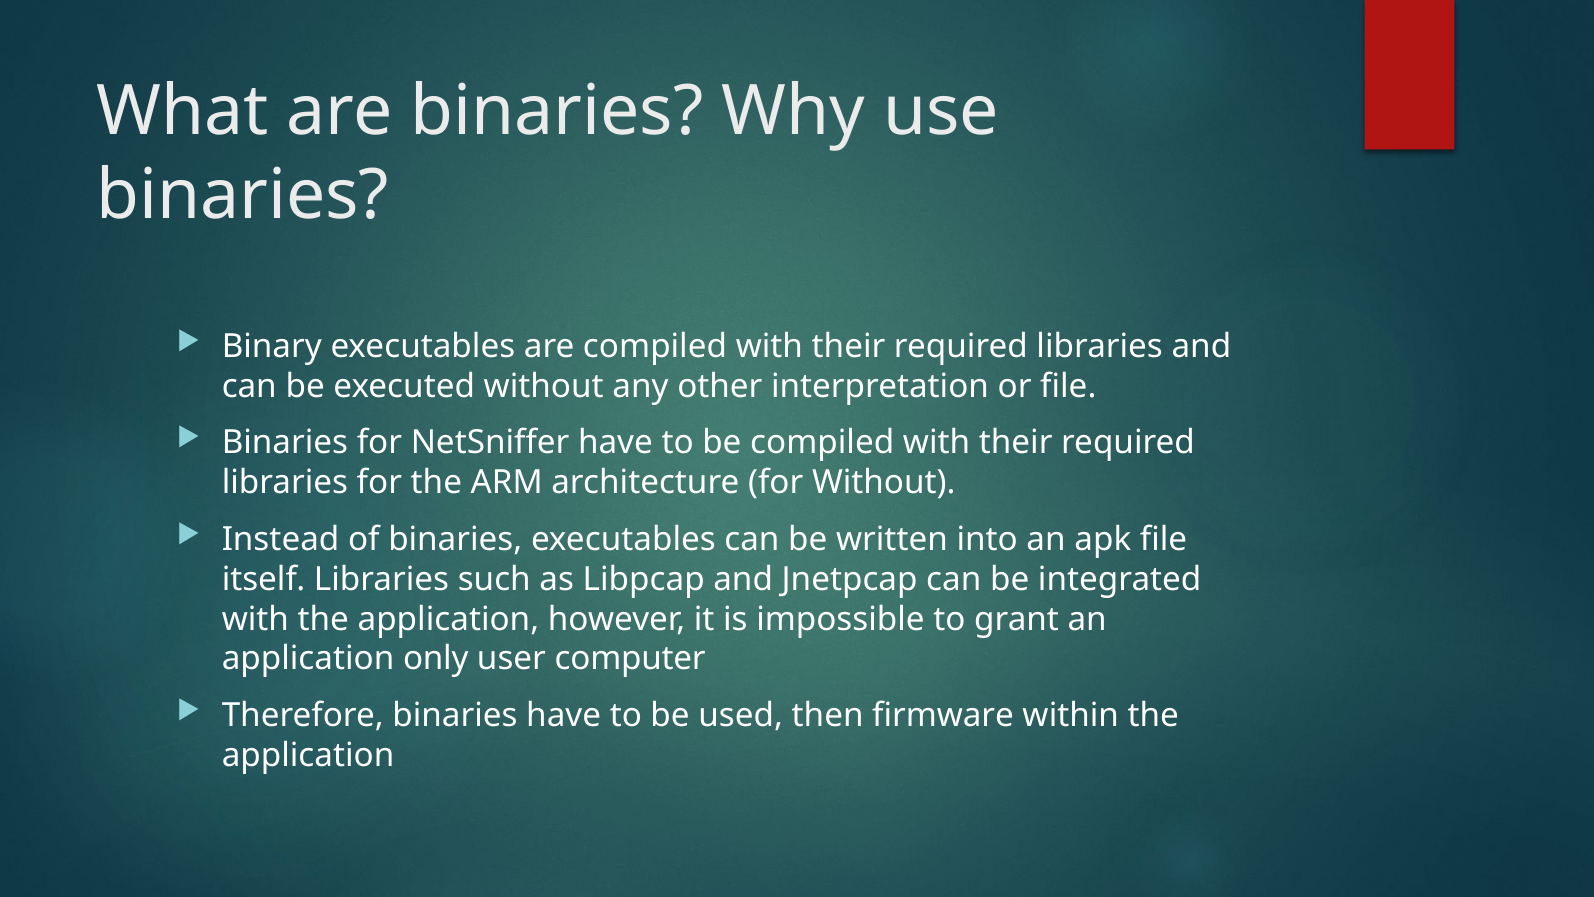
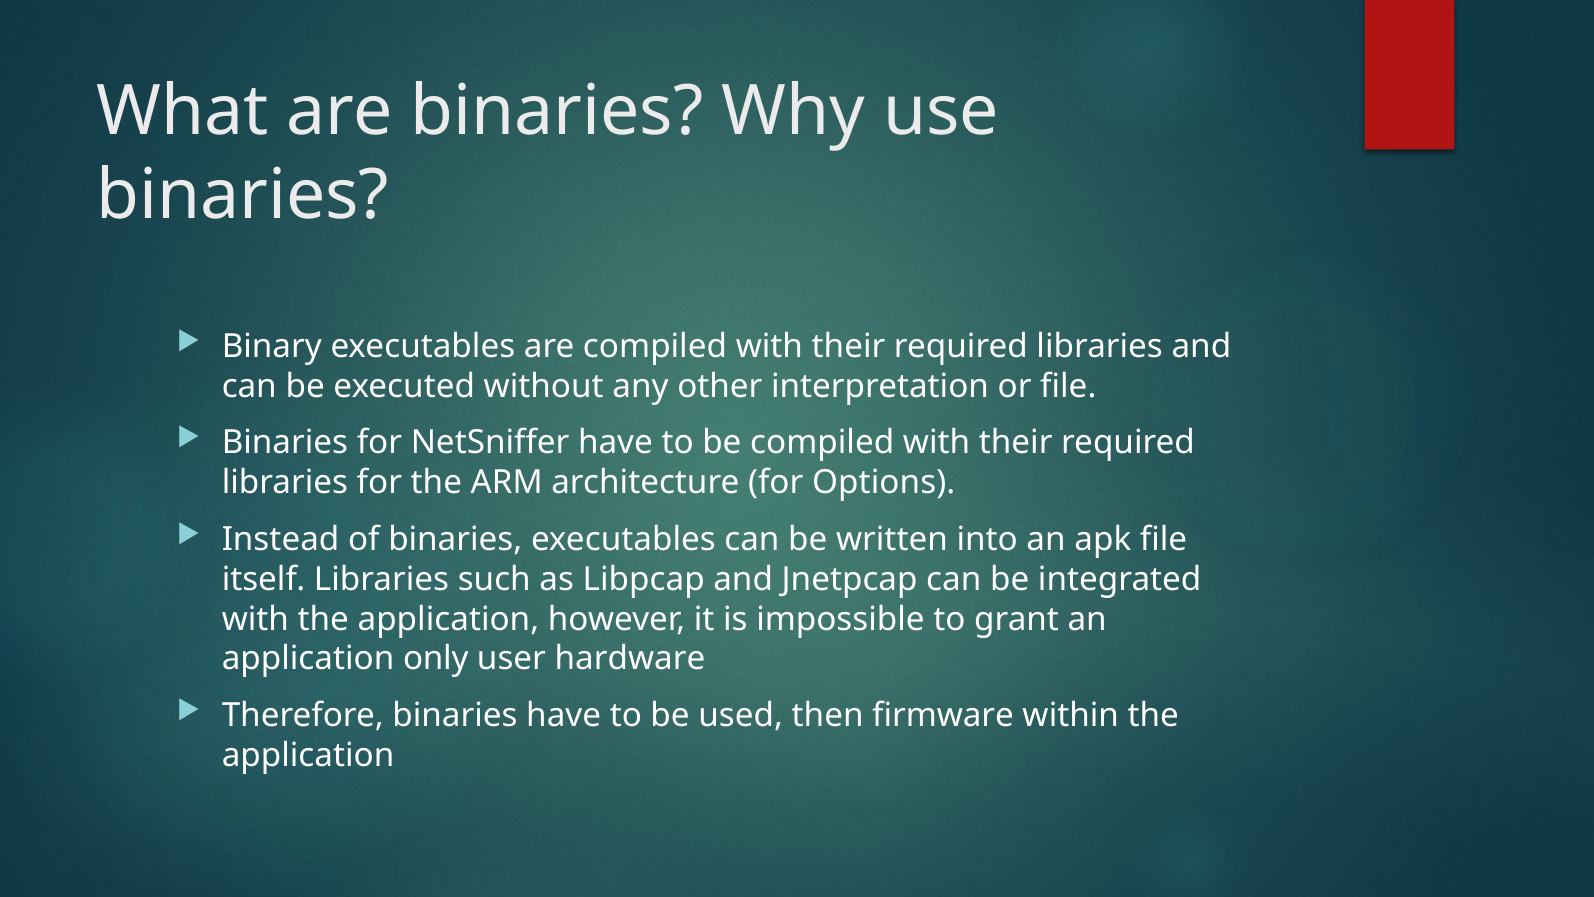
for Without: Without -> Options (884, 483)
computer: computer -> hardware (630, 659)
